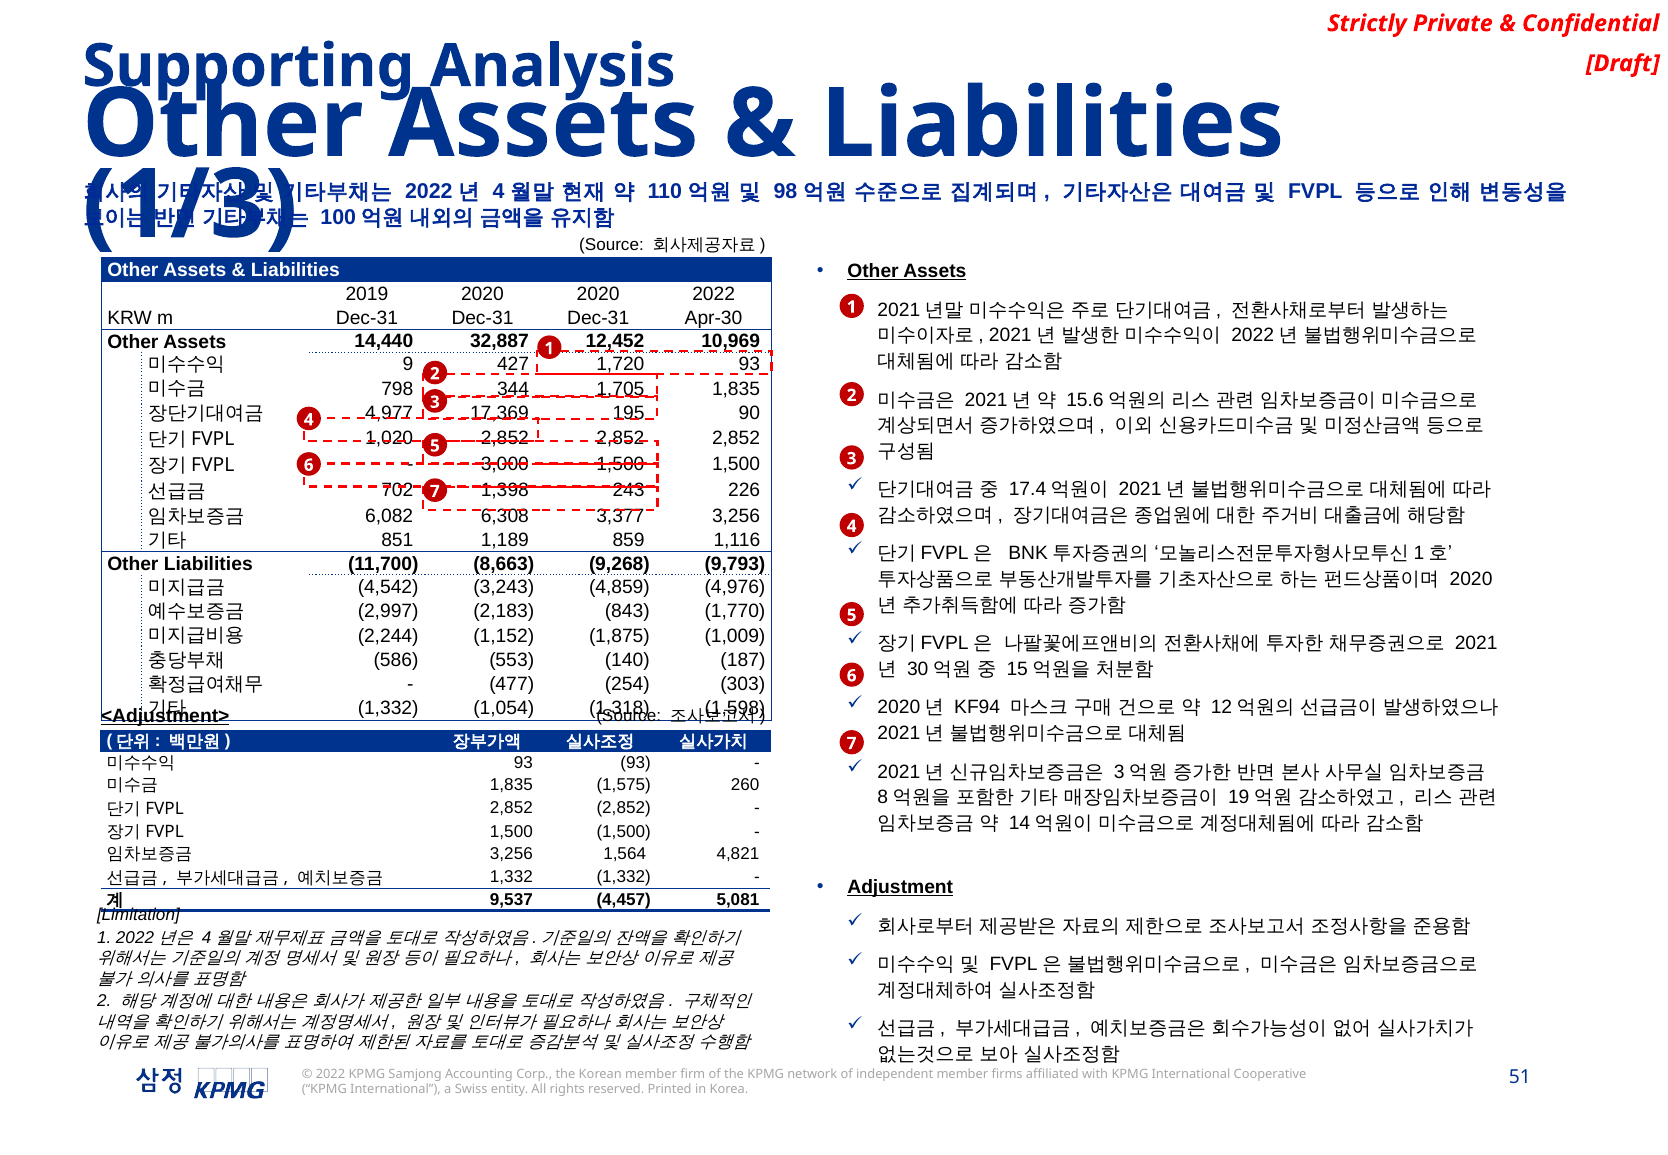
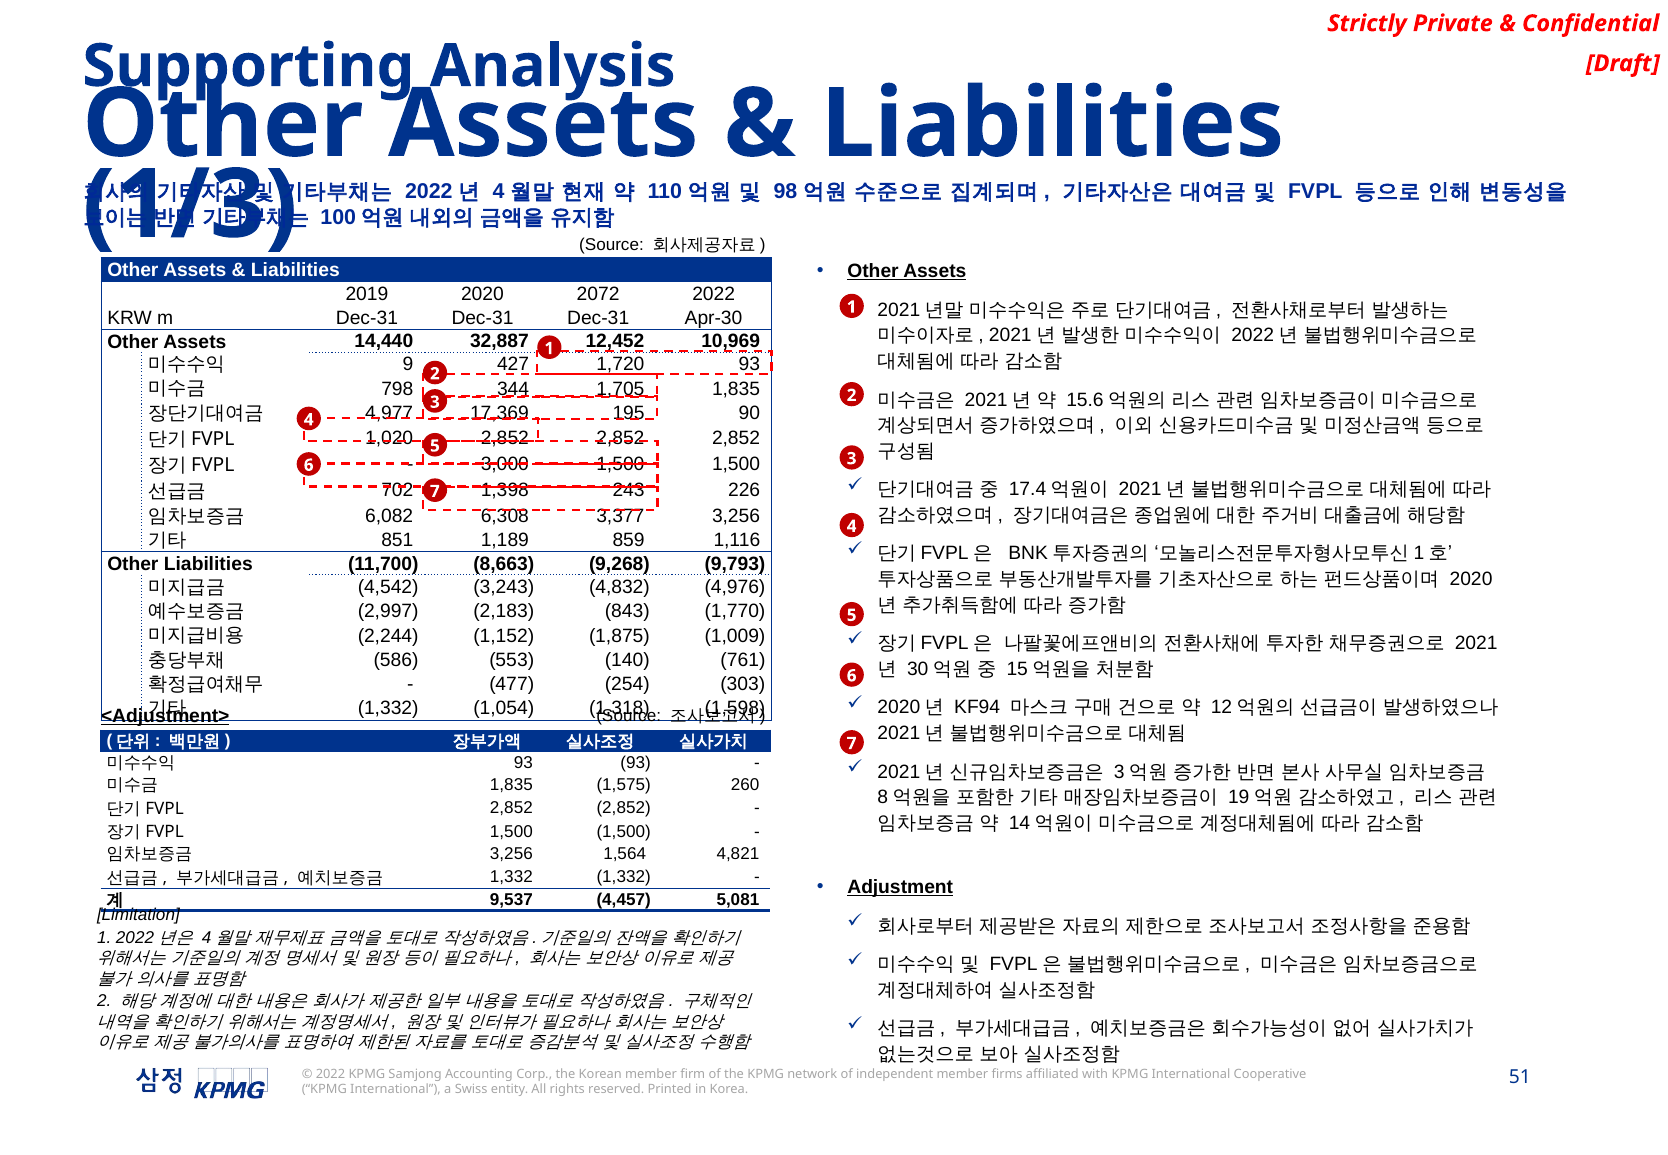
2020 2020: 2020 -> 2072 (598, 294)
4,859: 4,859 -> 4,832 (619, 587)
187: 187 -> 761 (743, 660)
